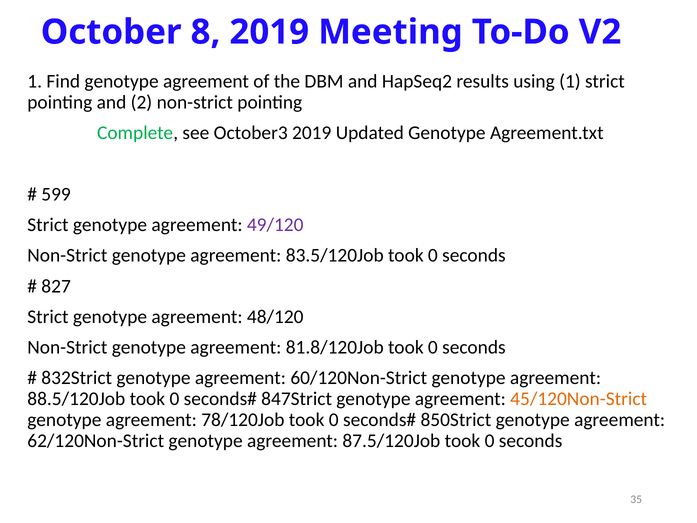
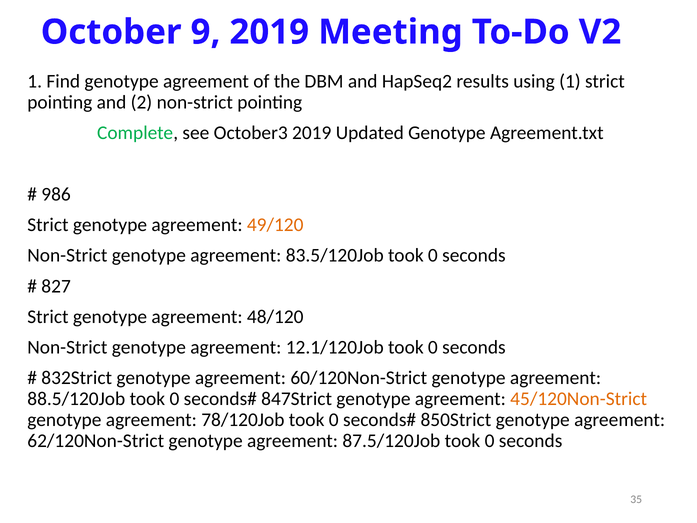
8: 8 -> 9 (206, 32)
599: 599 -> 986 (56, 194)
49/120 colour: purple -> orange (275, 225)
81.8/120Job: 81.8/120Job -> 12.1/120Job (335, 347)
